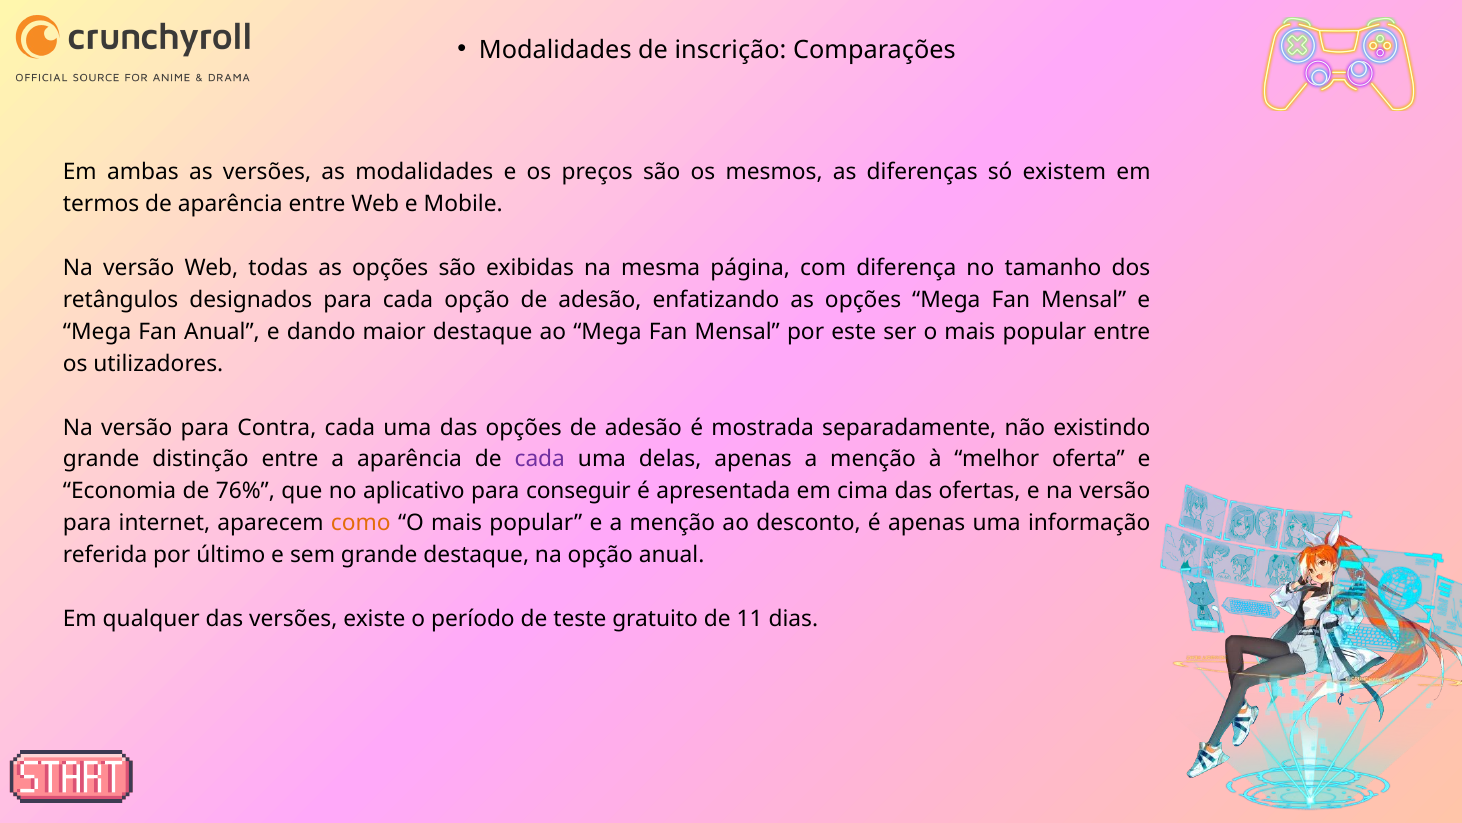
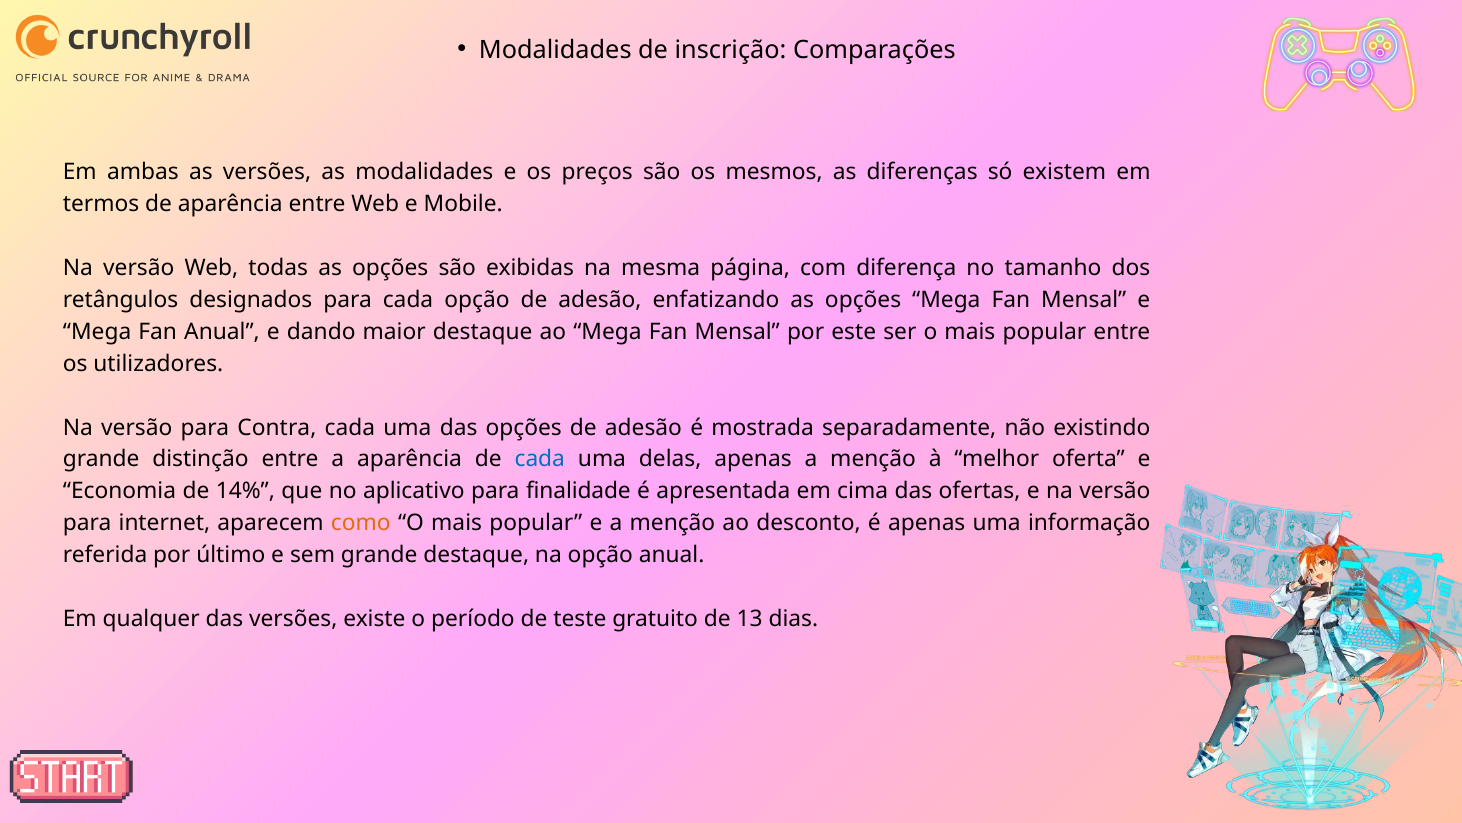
cada colour: purple -> blue (540, 459)
76%: 76% -> 14% (245, 491)
conseguir: conseguir -> finalidade (578, 491)
11: 11 -> 13 (750, 618)
